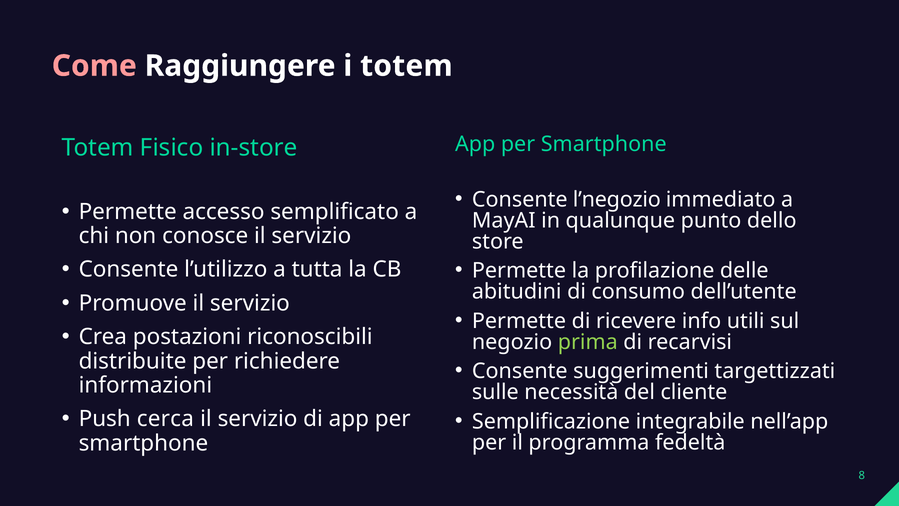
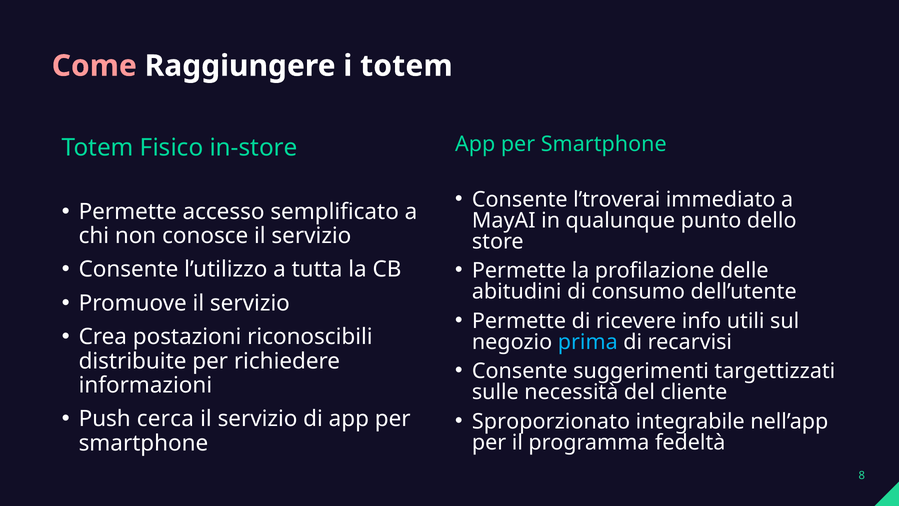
l’negozio: l’negozio -> l’troverai (617, 199)
prima colour: light green -> light blue (588, 342)
Semplificazione: Semplificazione -> Sproporzionato (551, 421)
